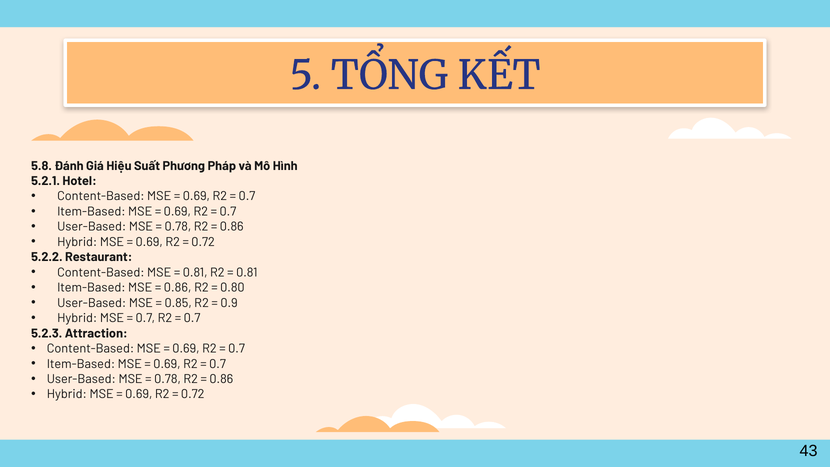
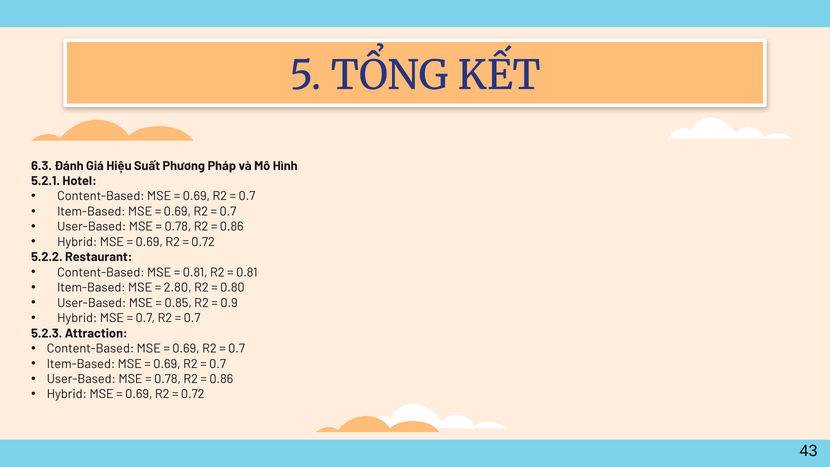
5.8: 5.8 -> 6.3 (42, 166)
0.86: 0.86 -> 2.80 (178, 288)
